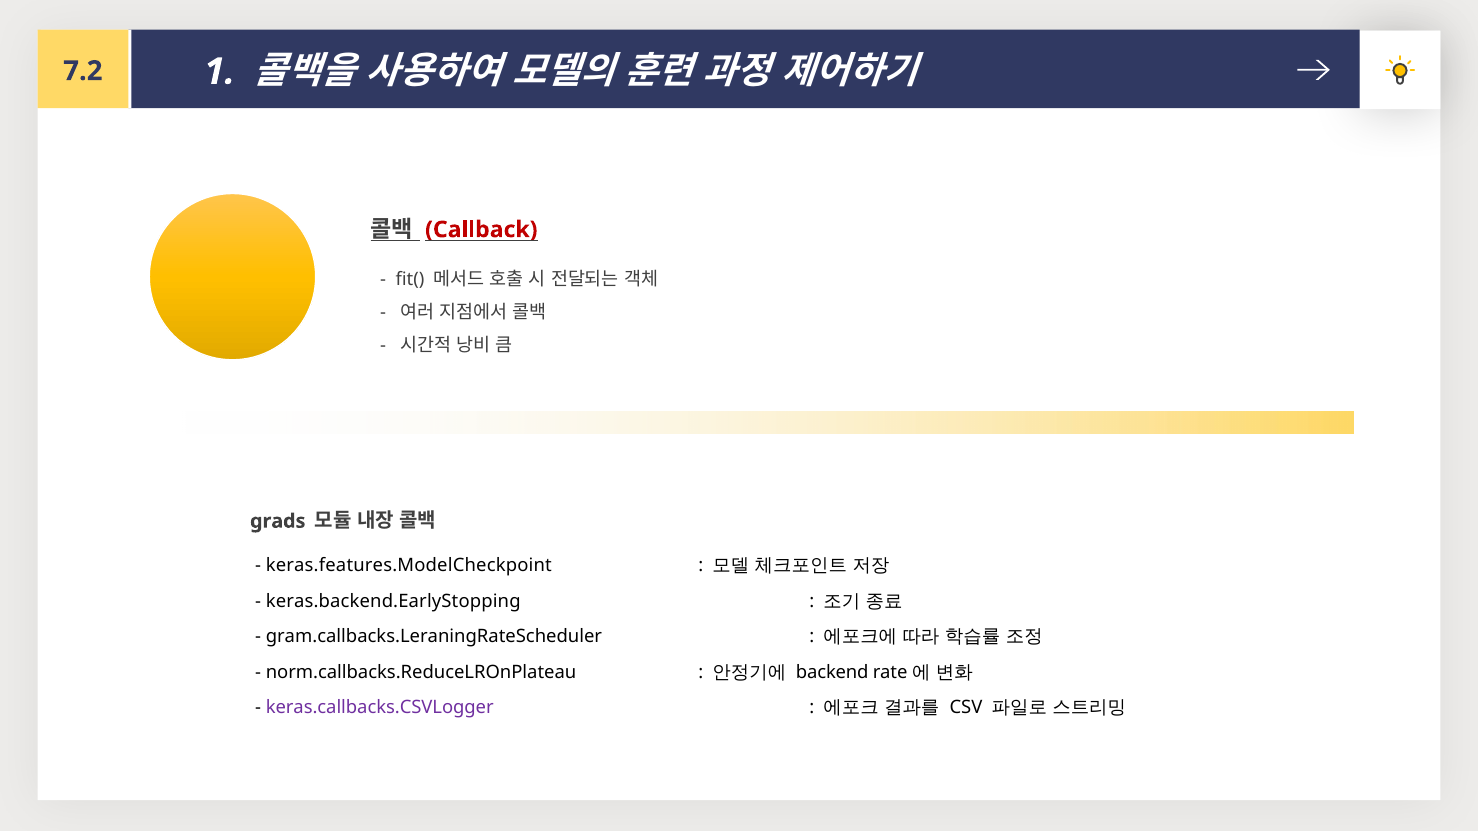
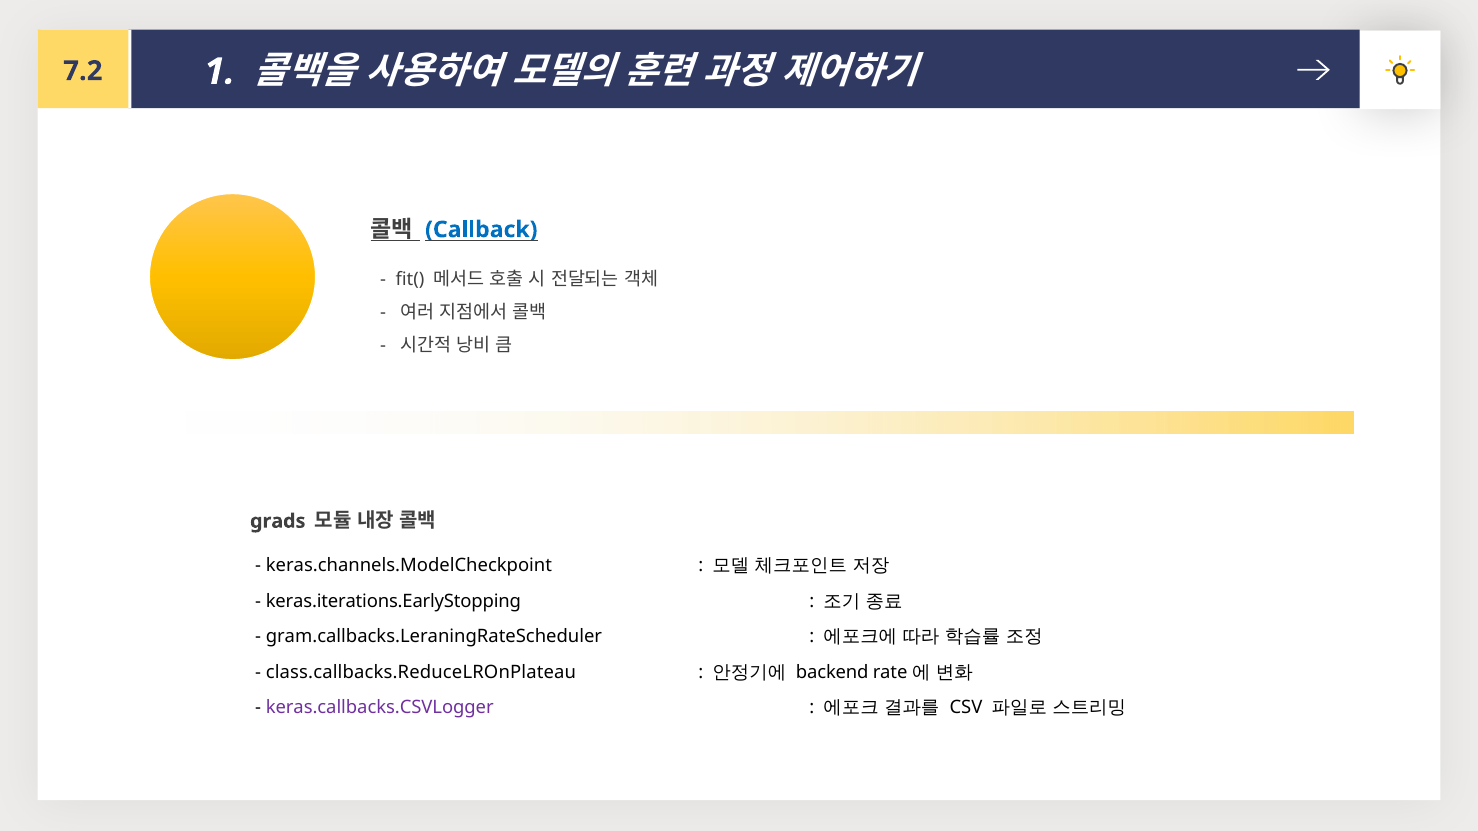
Callback colour: red -> blue (481, 230)
keras.features.ModelCheckpoint: keras.features.ModelCheckpoint -> keras.channels.ModelCheckpoint (409, 566)
keras.backend.EarlyStopping: keras.backend.EarlyStopping -> keras.iterations.EarlyStopping (393, 601)
norm.callbacks.ReduceLROnPlateau: norm.callbacks.ReduceLROnPlateau -> class.callbacks.ReduceLROnPlateau (421, 672)
